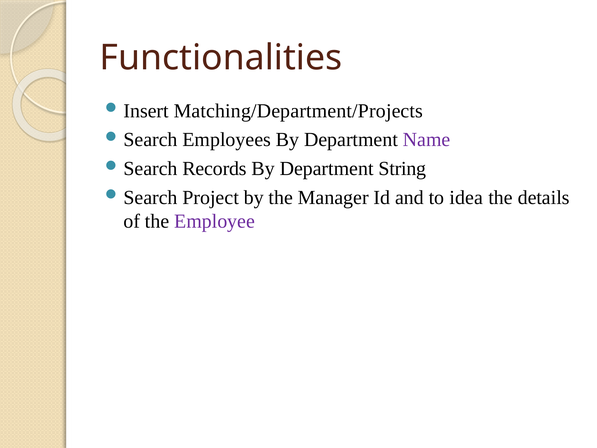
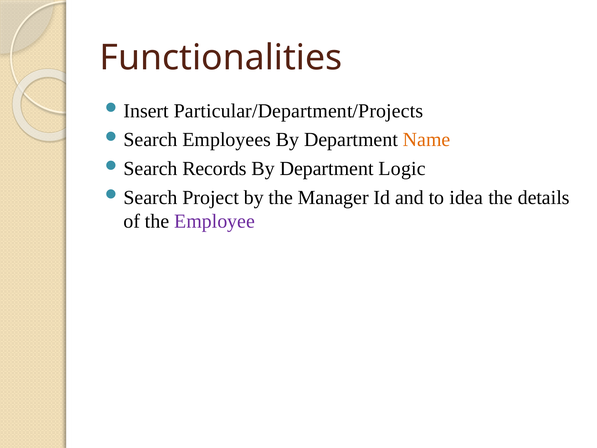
Matching/Department/Projects: Matching/Department/Projects -> Particular/Department/Projects (298, 111)
Name colour: purple -> orange (427, 140)
String: String -> Logic (402, 169)
